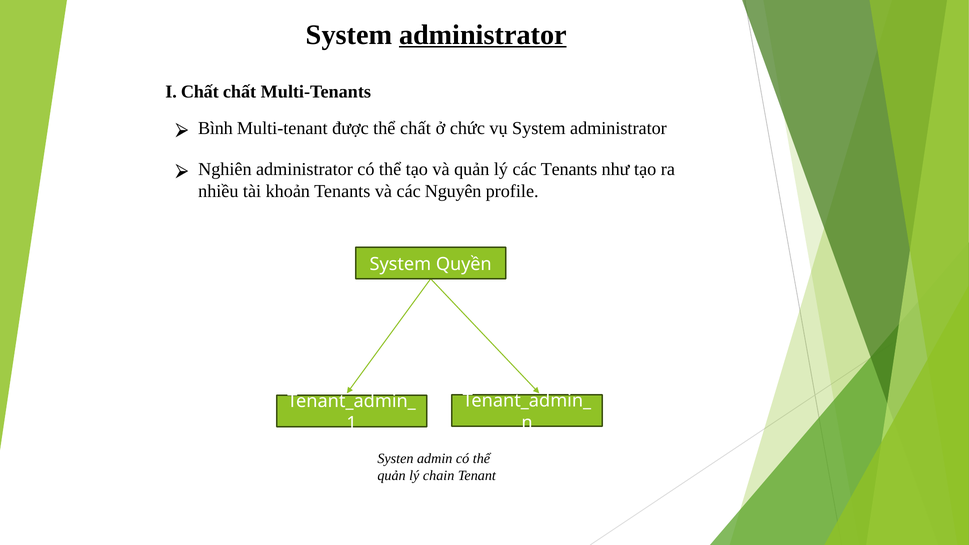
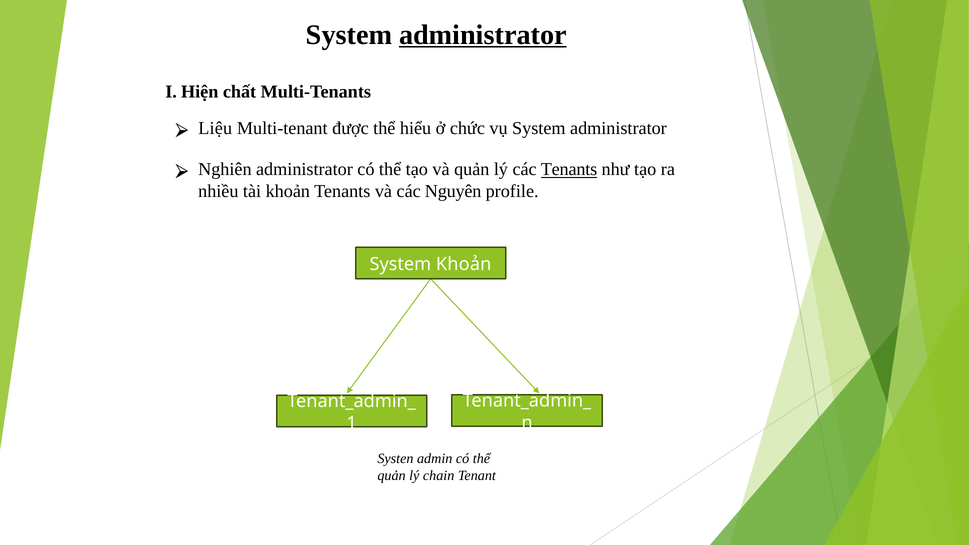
I Chất: Chất -> Hiện (200, 92)
Bình: Bình -> Liệu (215, 128)
thể chất: chất -> hiểu (416, 128)
Tenants underline: none -> present (569, 170)
System Quyền: Quyền -> Khoản (464, 264)
